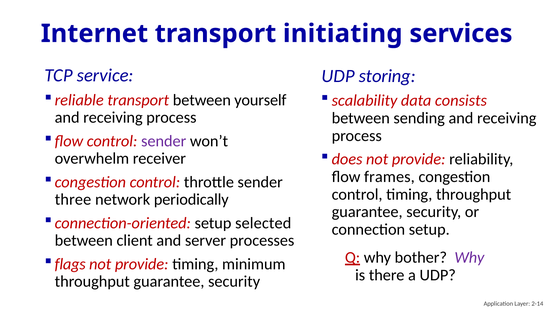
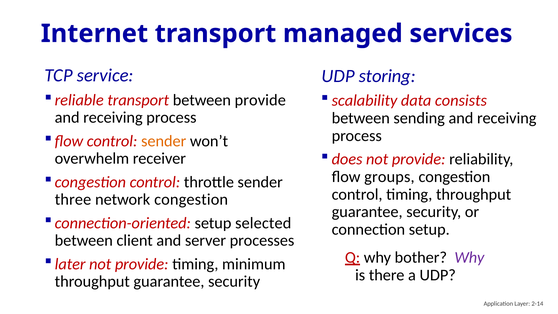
initiating: initiating -> managed (343, 34)
between yourself: yourself -> provide (260, 100)
sender colour: purple -> orange (164, 141)
frames: frames -> groups (389, 177)
network periodically: periodically -> congestion (191, 200)
flags: flags -> later (70, 264)
